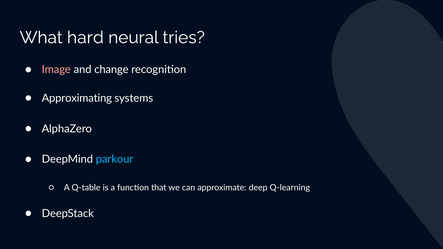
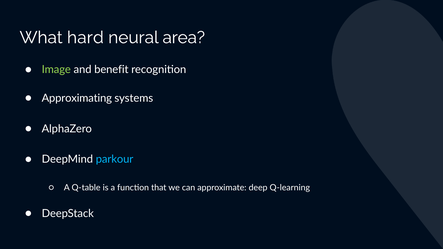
tries: tries -> area (184, 38)
Image colour: pink -> light green (56, 70)
change: change -> benefit (111, 70)
